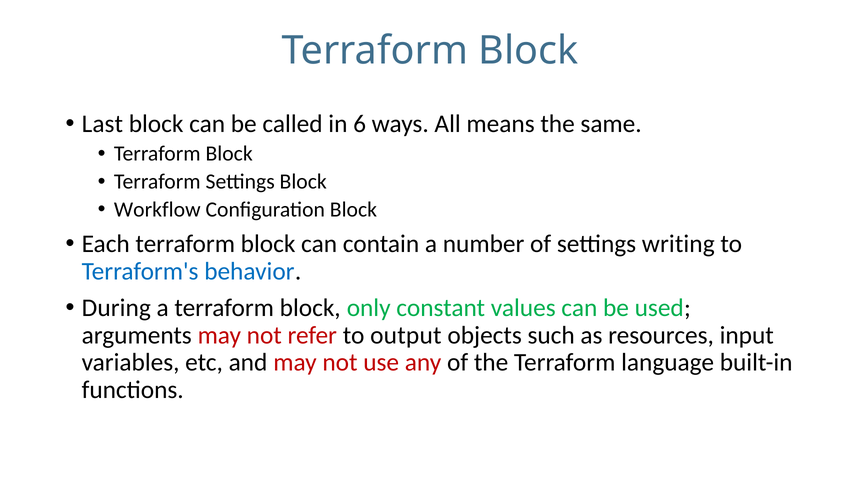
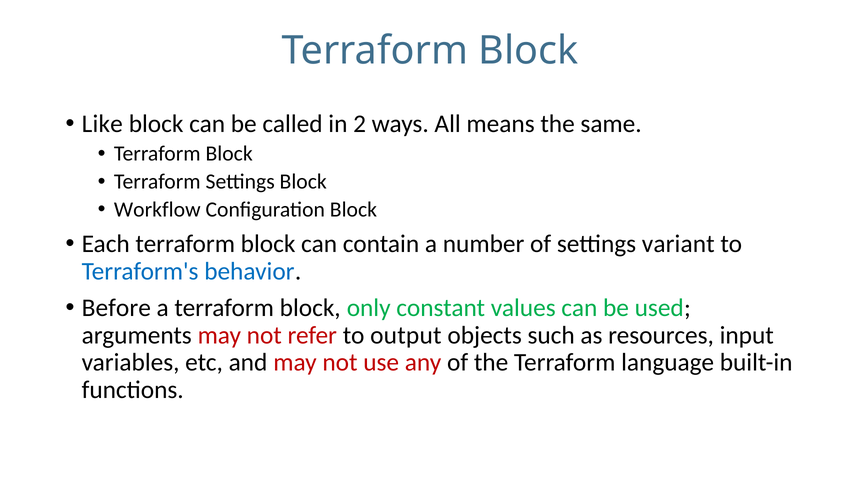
Last: Last -> Like (102, 124)
6: 6 -> 2 (360, 124)
writing: writing -> variant (678, 244)
During: During -> Before (116, 308)
